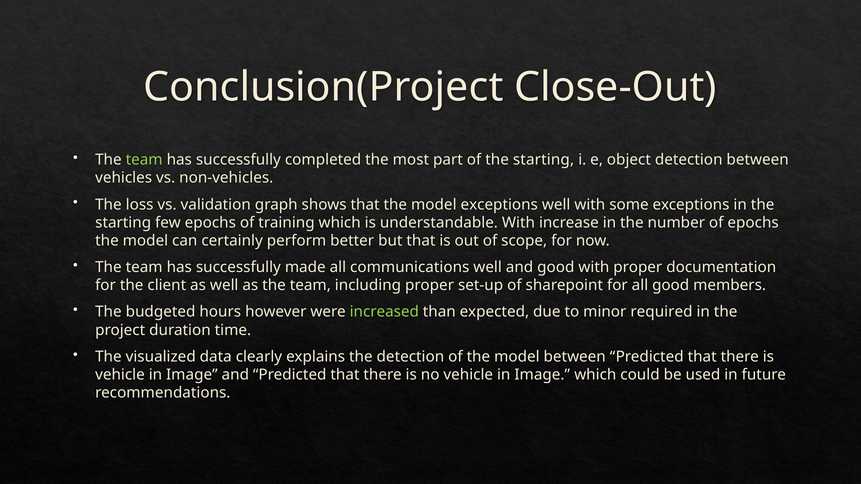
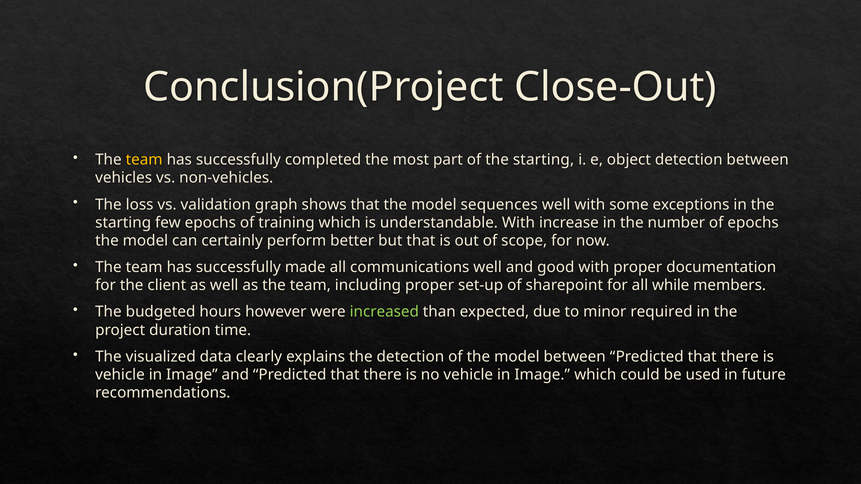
team colour: light green -> yellow (144, 160)
model exceptions: exceptions -> sequences (499, 205)
all good: good -> while (671, 286)
